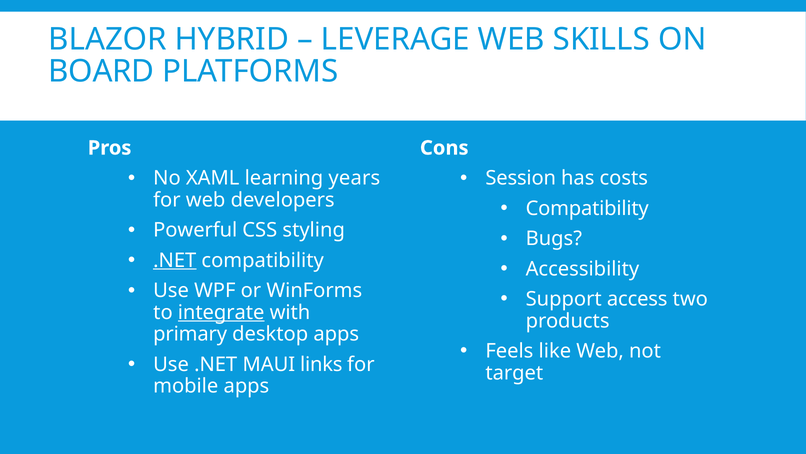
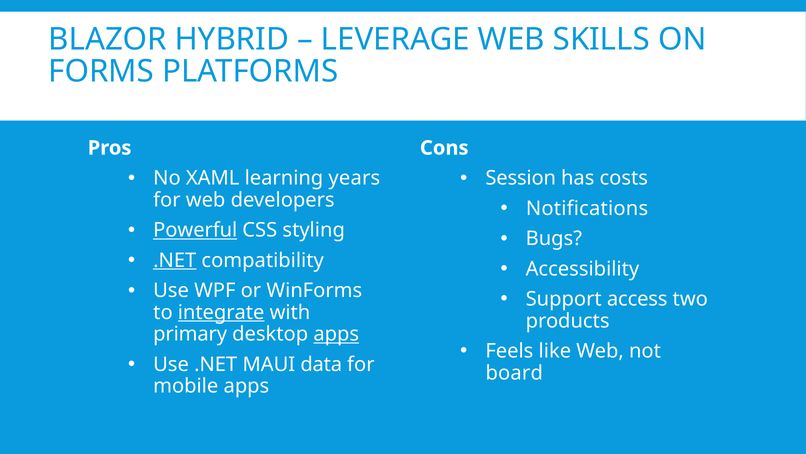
BOARD: BOARD -> FORMS (101, 71)
Compatibility: Compatibility -> Notifications (587, 208)
Powerful underline: none -> present (195, 230)
apps underline: none -> present (336, 334)
links: links -> data (321, 364)
target: target -> board (514, 372)
